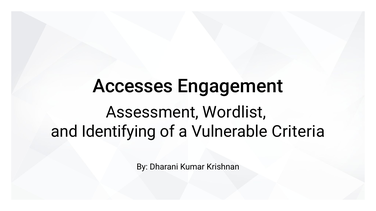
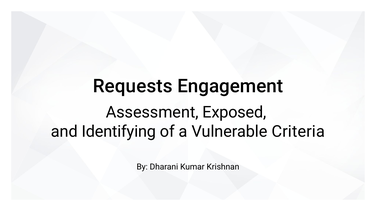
Accesses: Accesses -> Requests (133, 86)
Wordlist: Wordlist -> Exposed (234, 112)
